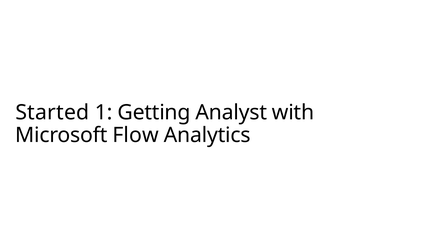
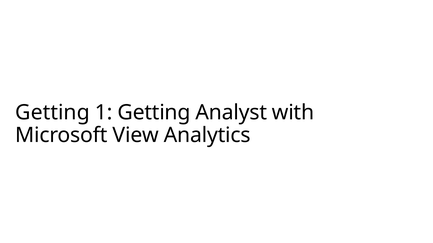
Started: Started -> Getting (52, 113)
Flow: Flow -> View (136, 136)
